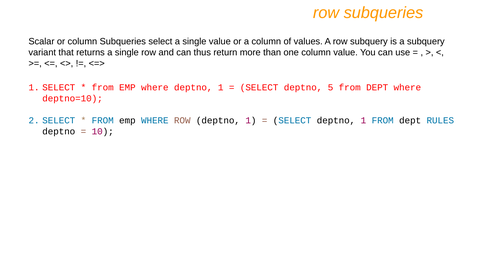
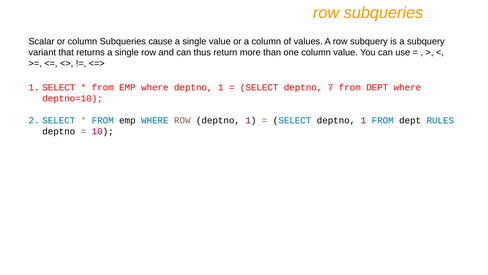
Subqueries select: select -> cause (160, 41)
5: 5 -> 7 (331, 87)
